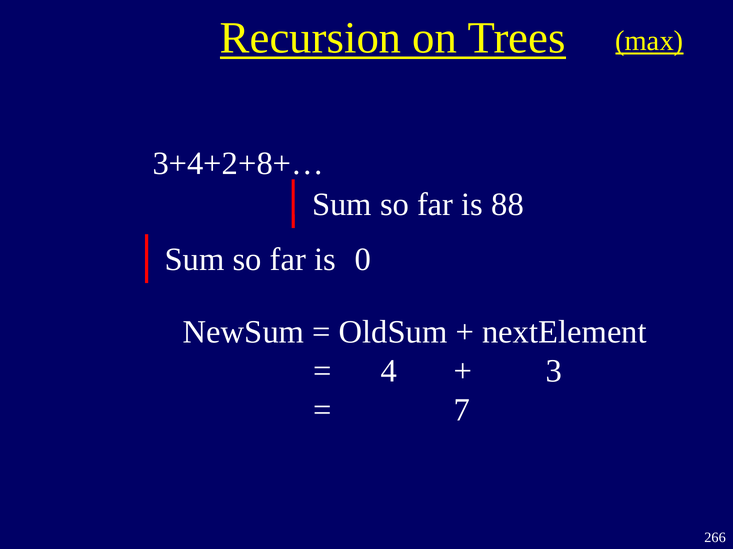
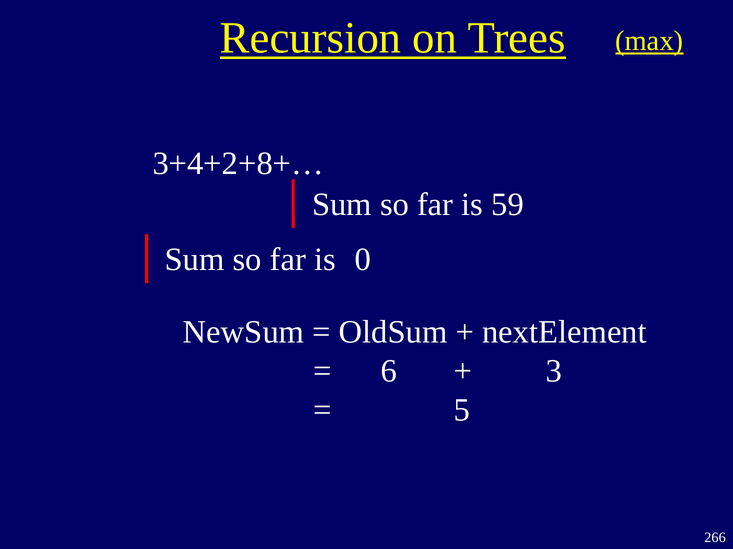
88: 88 -> 59 (508, 205)
4: 4 -> 6 (389, 371)
7: 7 -> 5 (462, 411)
